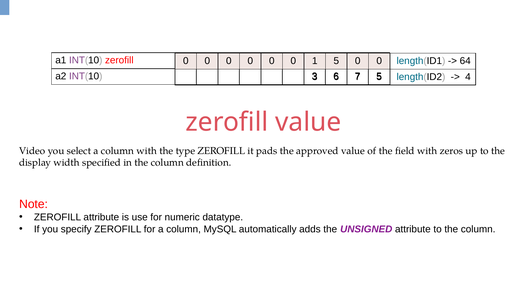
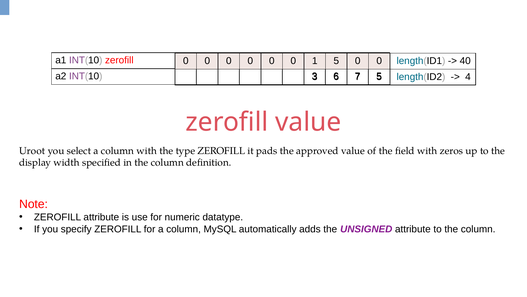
64: 64 -> 40 (465, 61)
Video: Video -> Uroot (32, 151)
